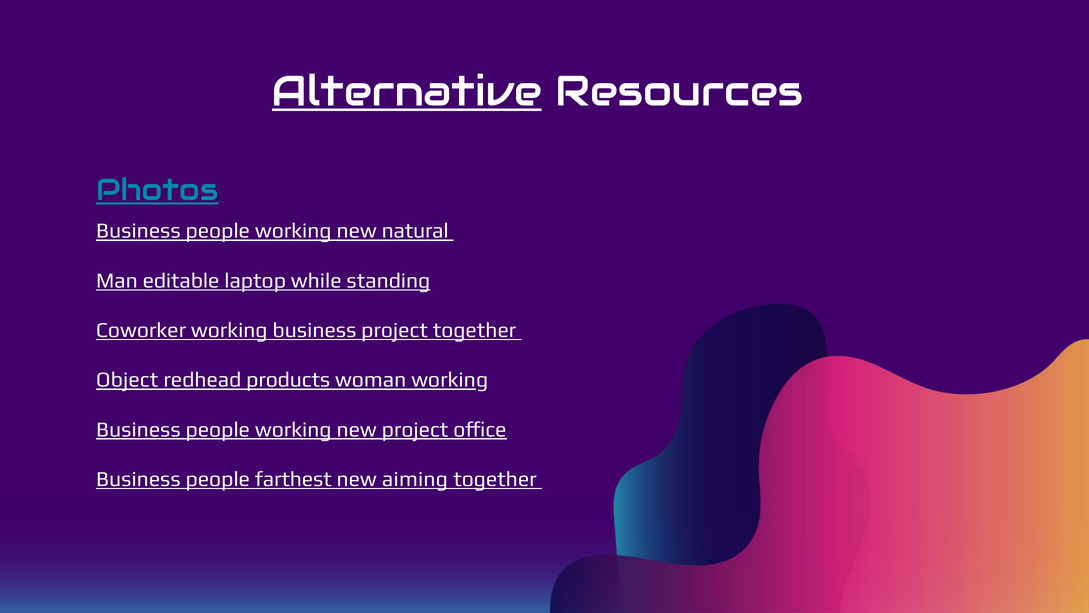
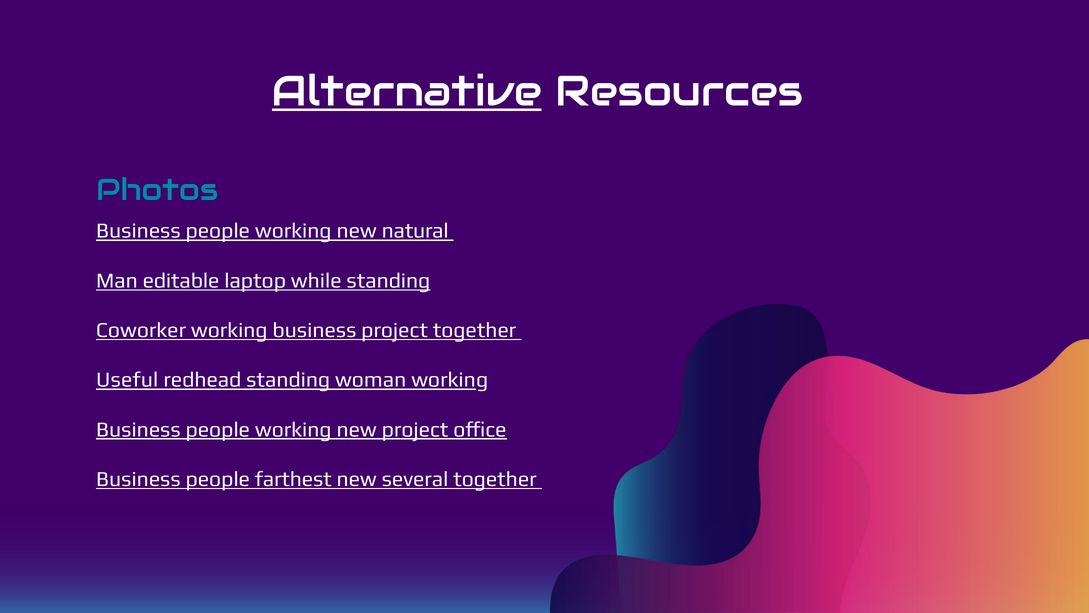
Photos underline: present -> none (157, 190)
Object: Object -> Useful (127, 380)
redhead products: products -> standing (288, 380)
aiming: aiming -> several (415, 479)
